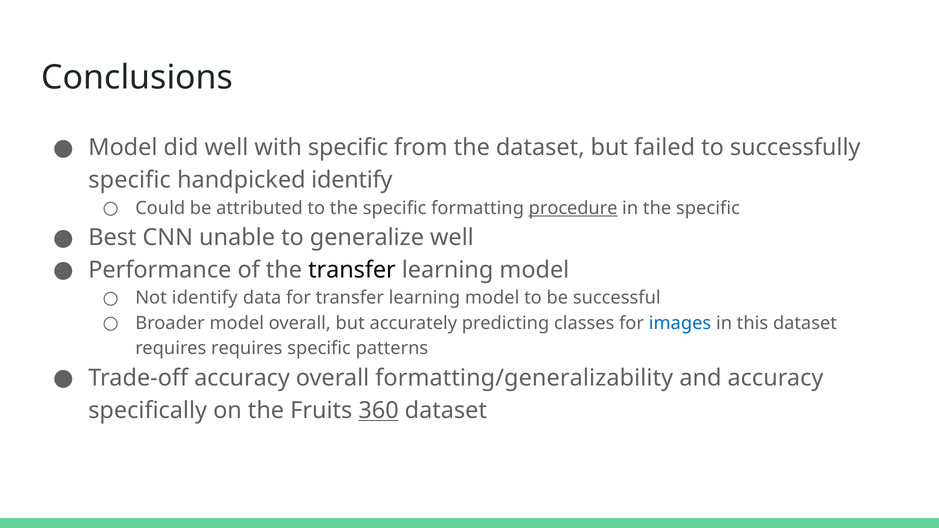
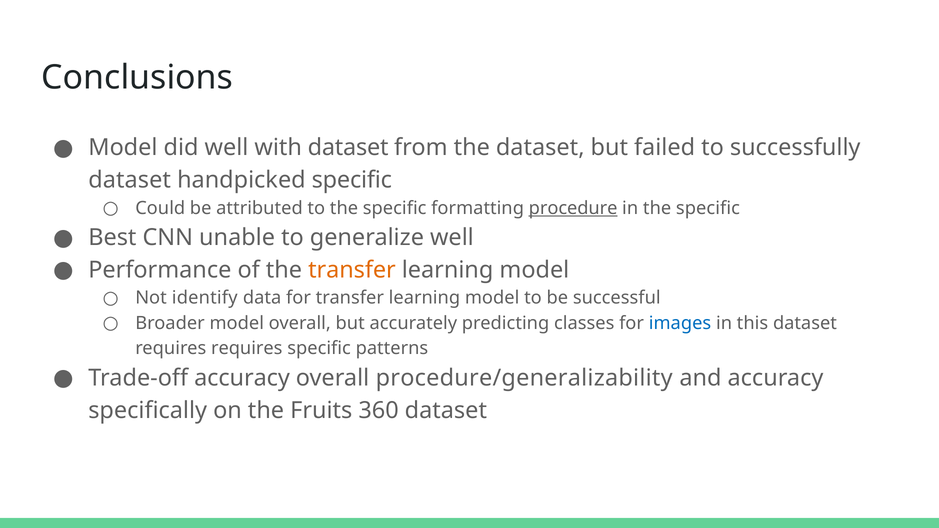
with specific: specific -> dataset (348, 148)
specific: specific -> dataset (130, 180)
handpicked identify: identify -> specific (352, 180)
transfer colour: black -> orange (352, 270)
formatting/generalizability: formatting/generalizability -> procedure/generalizability (524, 378)
360 underline: present -> none (379, 411)
